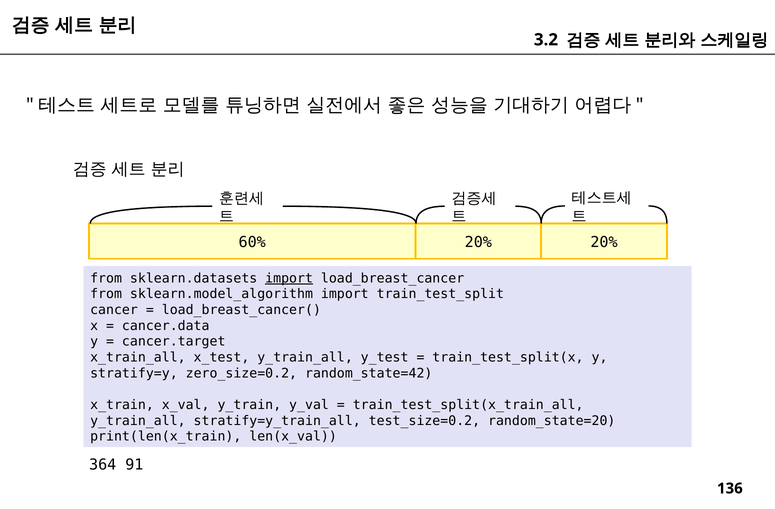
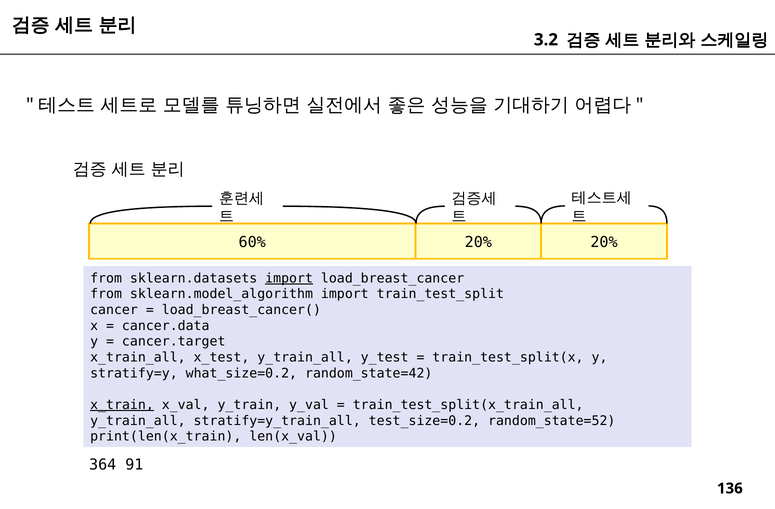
zero_size=0.2: zero_size=0.2 -> what_size=0.2 (241, 373)
x_train underline: none -> present (122, 405)
random_state=20: random_state=20 -> random_state=52 (552, 421)
